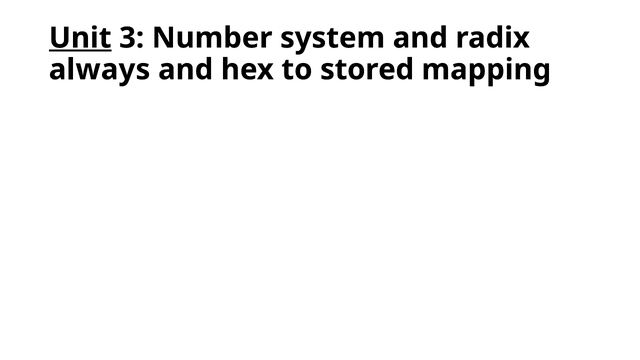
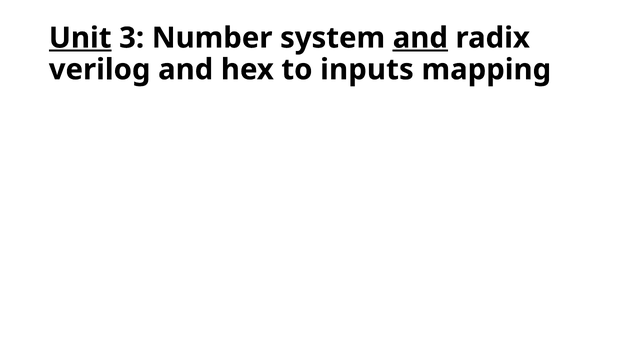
and underline: none -> present (420, 38)
always: always -> verilog (100, 70)
stored: stored -> inputs (367, 70)
